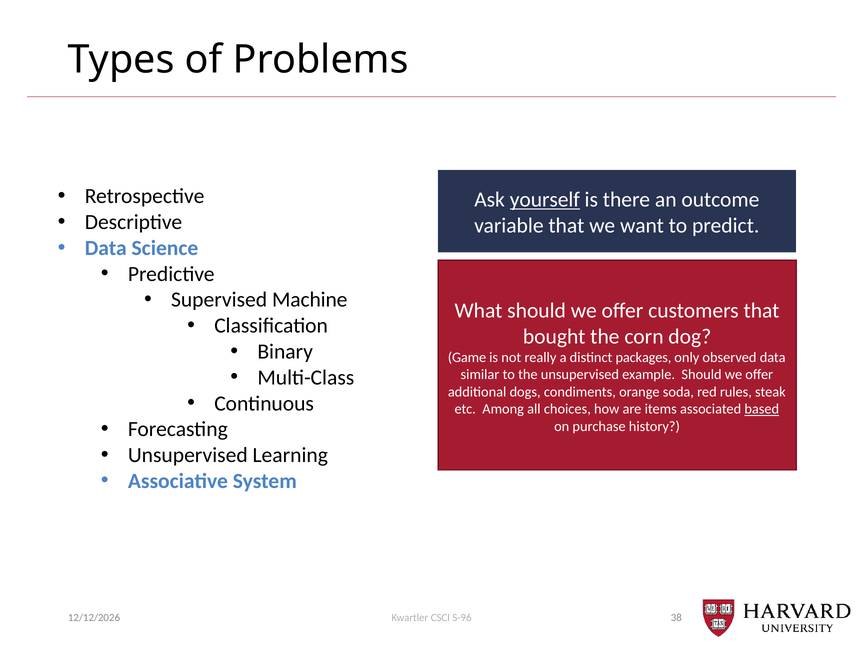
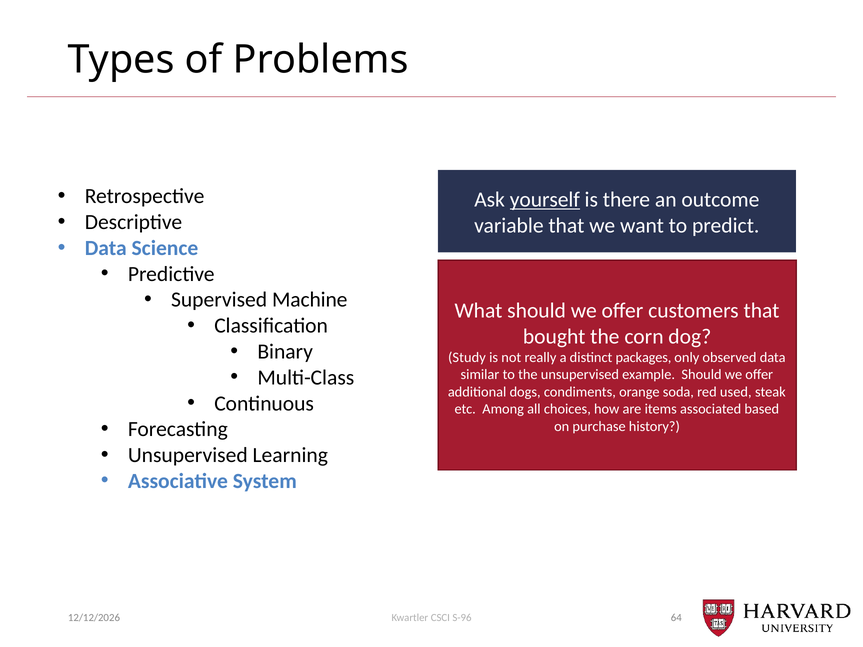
Game: Game -> Study (467, 358)
rules: rules -> used (736, 392)
based underline: present -> none (762, 409)
38: 38 -> 64 (676, 618)
